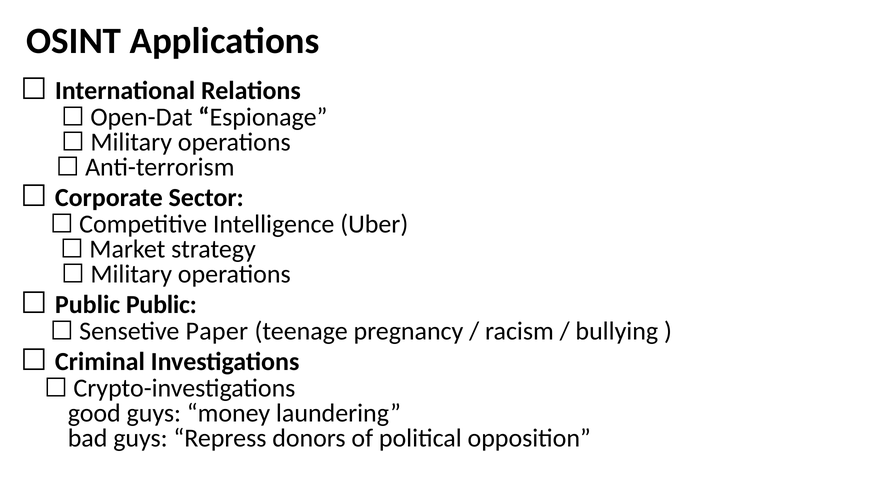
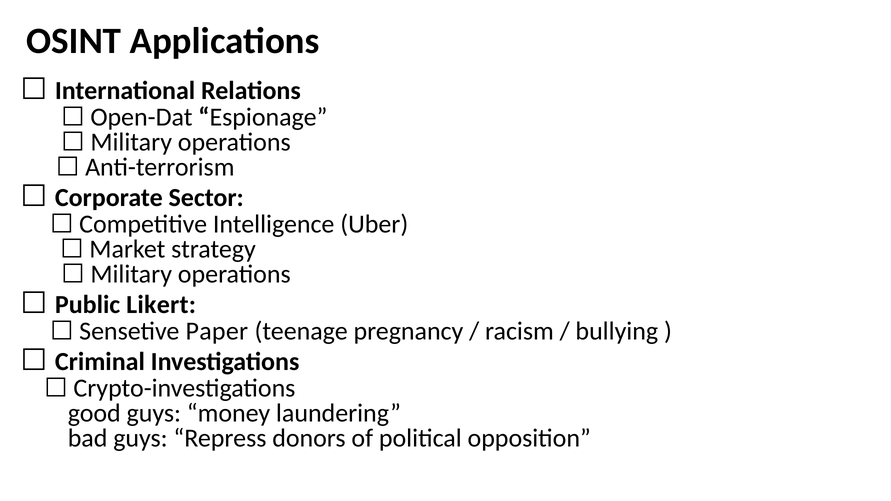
Public Public: Public -> Likert (161, 305)
